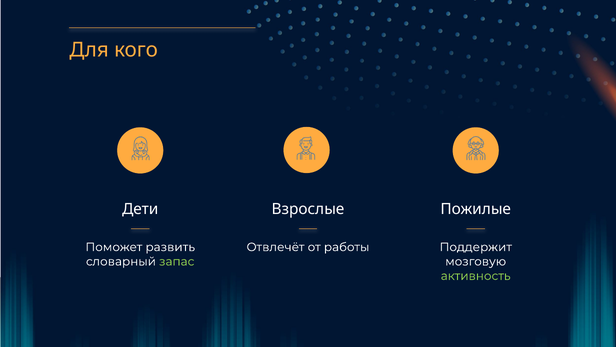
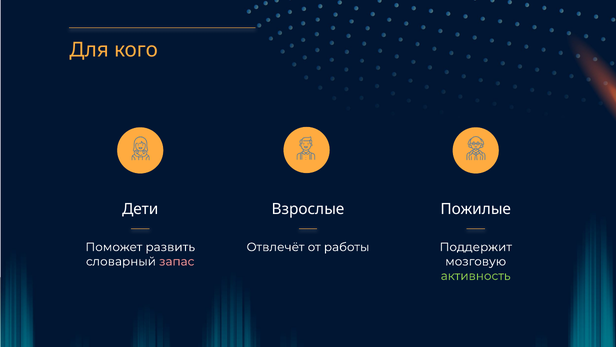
запас colour: light green -> pink (177, 261)
